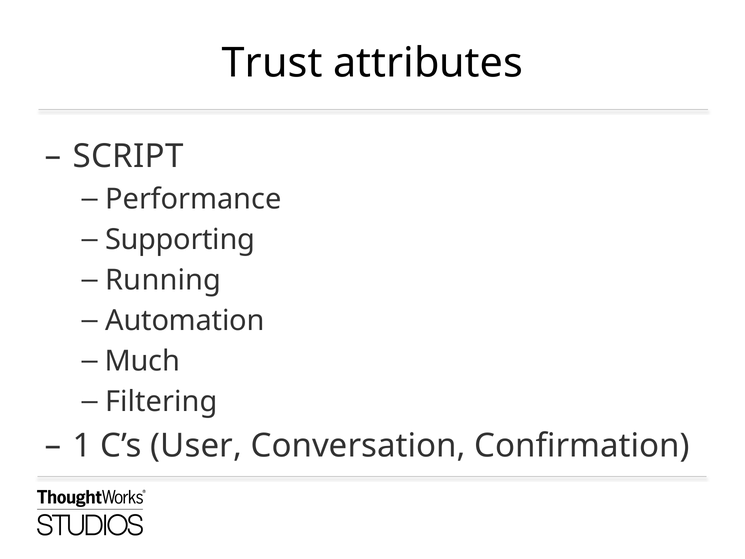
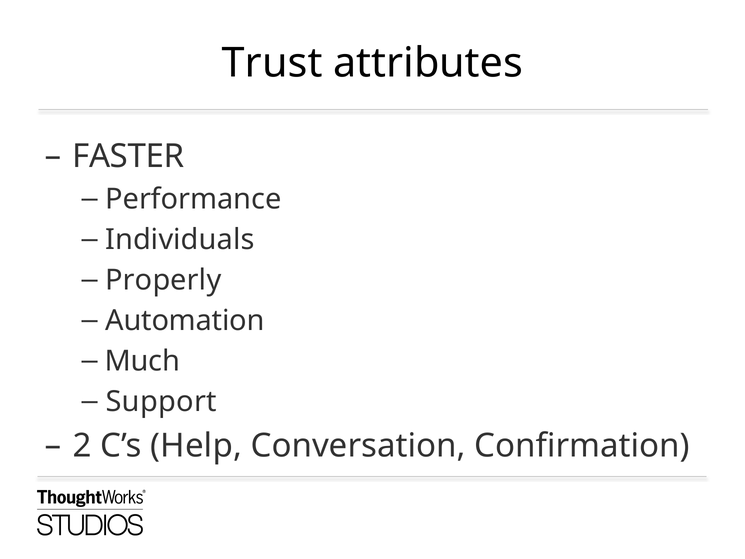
SCRIPT: SCRIPT -> FASTER (128, 156)
Supporting: Supporting -> Individuals (180, 240)
Running: Running -> Properly (163, 280)
Filtering: Filtering -> Support (161, 402)
1: 1 -> 2 (82, 446)
User: User -> Help (196, 446)
